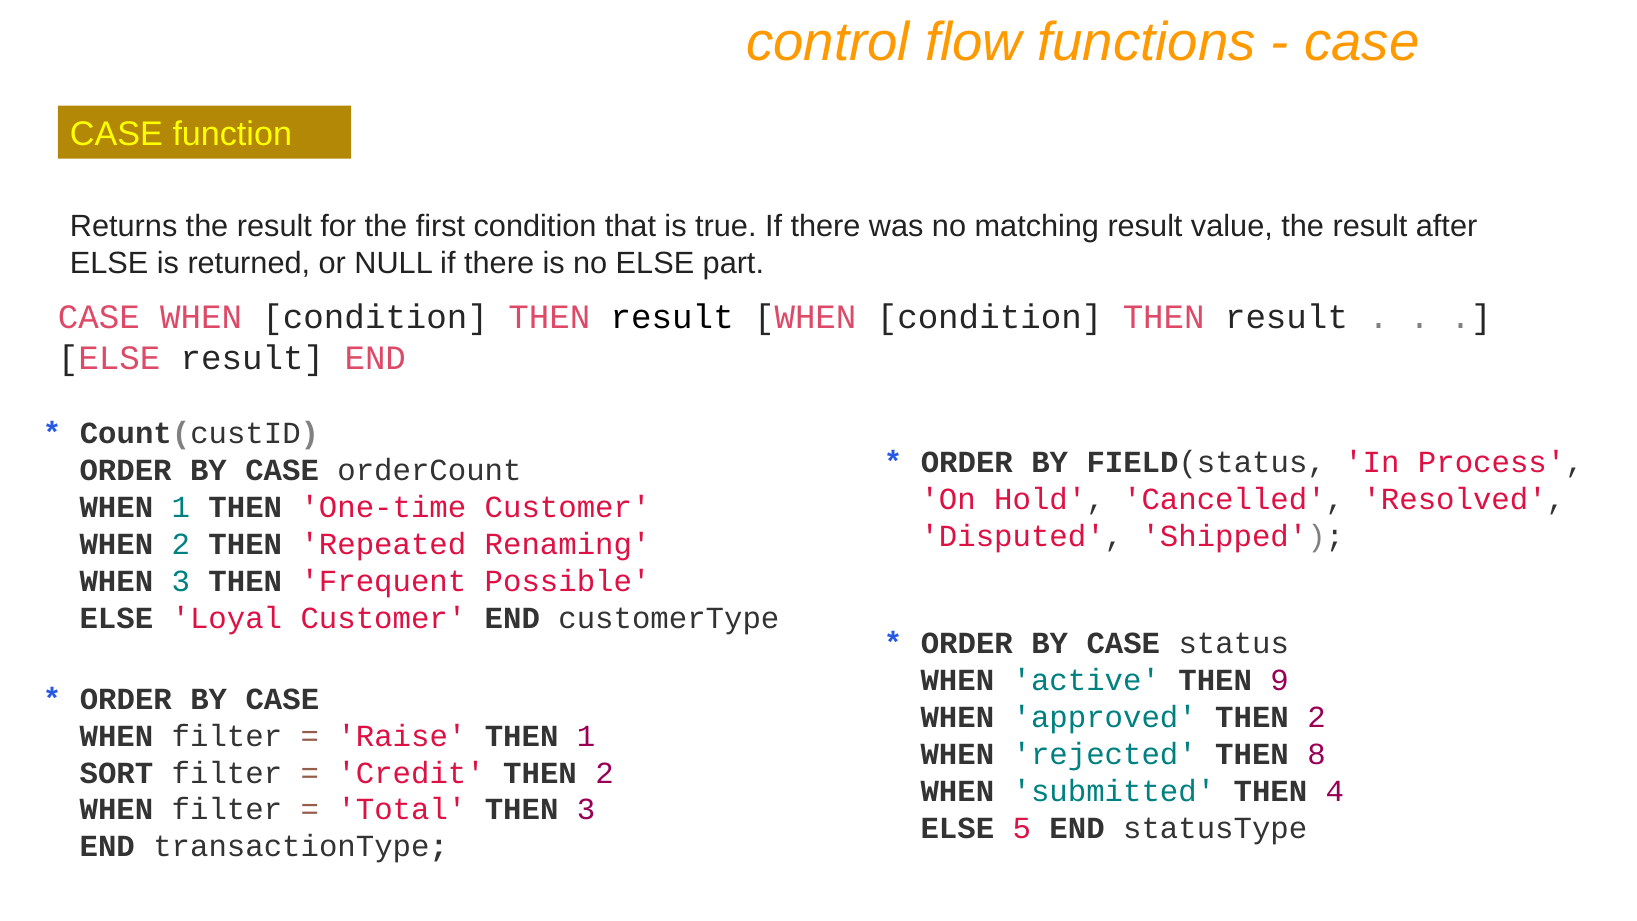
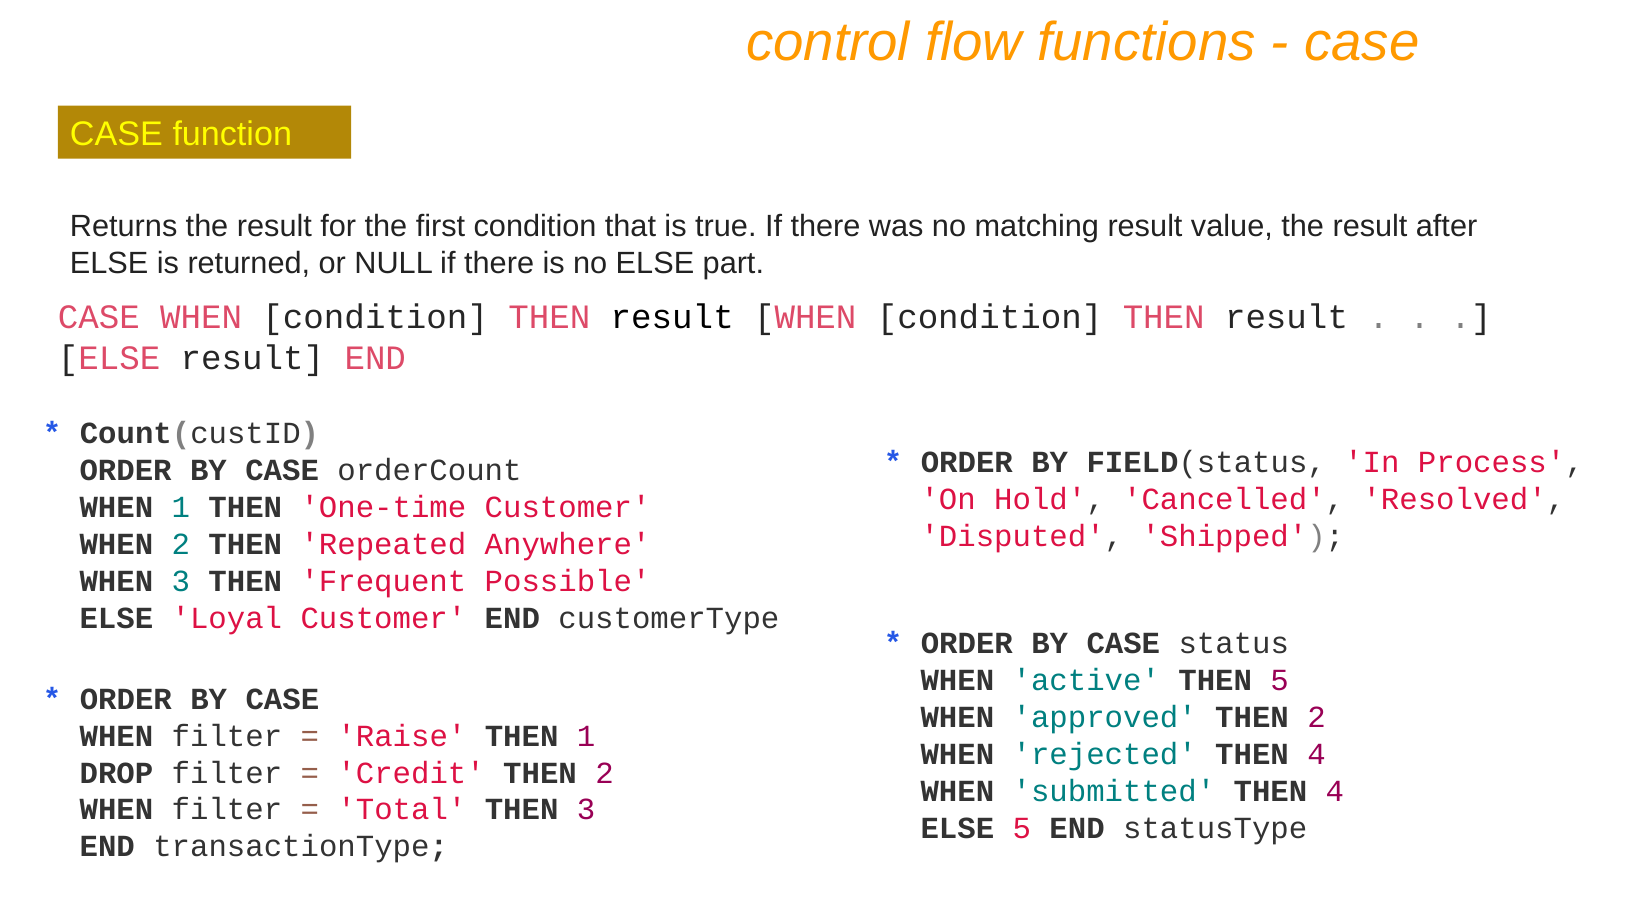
Renaming: Renaming -> Anywhere (568, 544)
THEN 9: 9 -> 5 (1280, 680)
rejected THEN 8: 8 -> 4 (1317, 754)
SORT: SORT -> DROP (116, 773)
